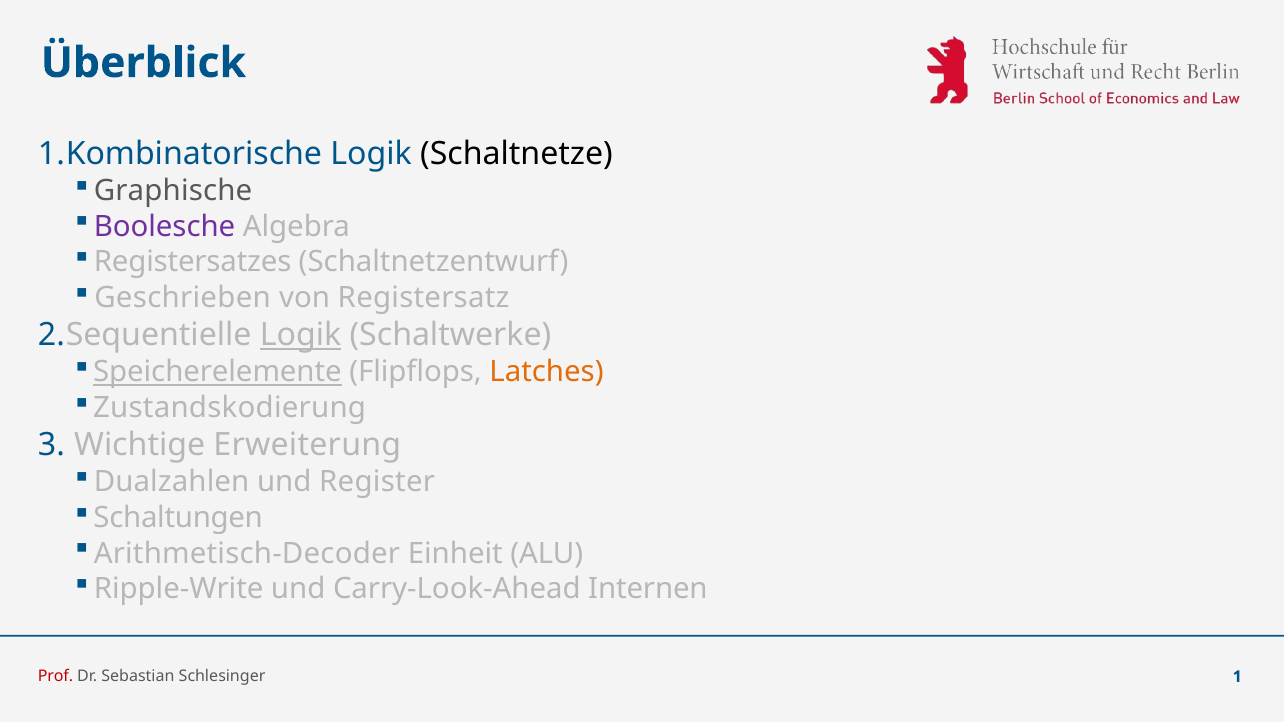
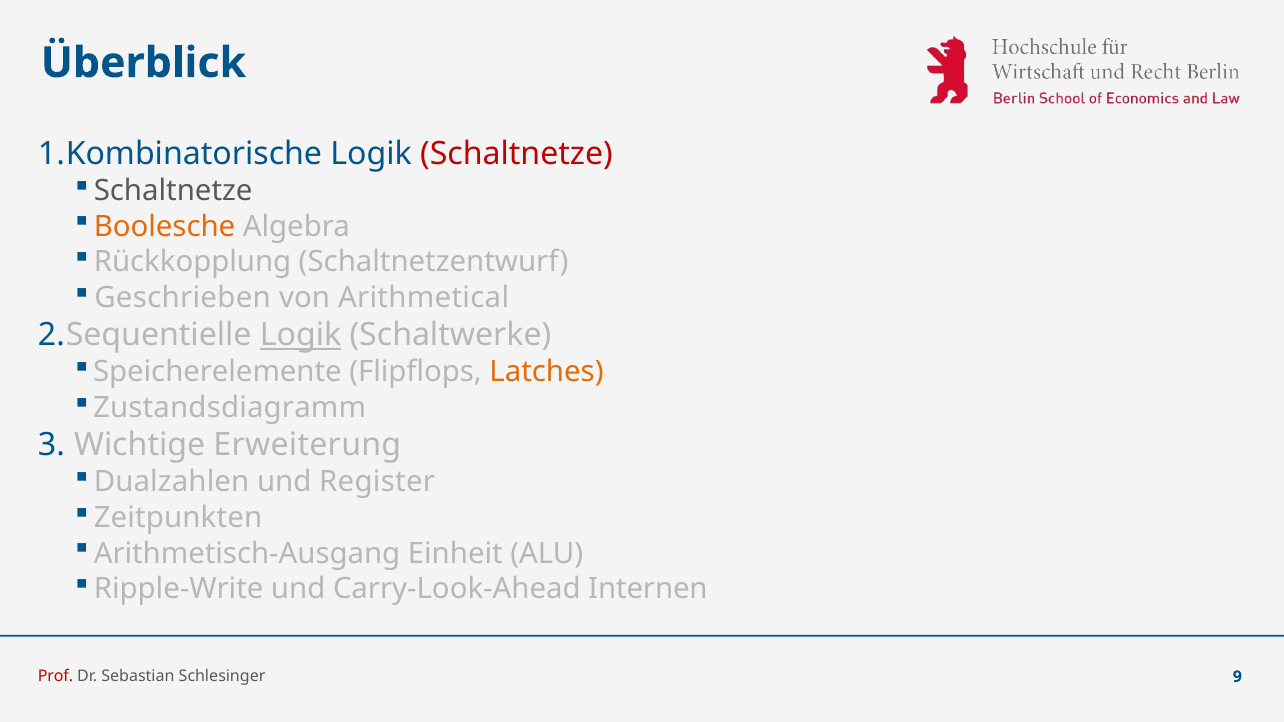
Schaltnetze colour: black -> red (516, 154)
Graphische: Graphische -> Schaltnetze (173, 191)
Boolesche colour: purple -> orange (165, 226)
Registersatzes: Registersatzes -> Rückkopplung (193, 262)
Registersatz: Registersatz -> Arithmetical (424, 298)
Speicherelemente underline: present -> none (217, 372)
Zustandskodierung: Zustandskodierung -> Zustandsdiagramm (230, 408)
Schaltungen: Schaltungen -> Zeitpunkten (178, 518)
Arithmetisch-Decoder: Arithmetisch-Decoder -> Arithmetisch-Ausgang (247, 554)
1: 1 -> 9 (1237, 677)
